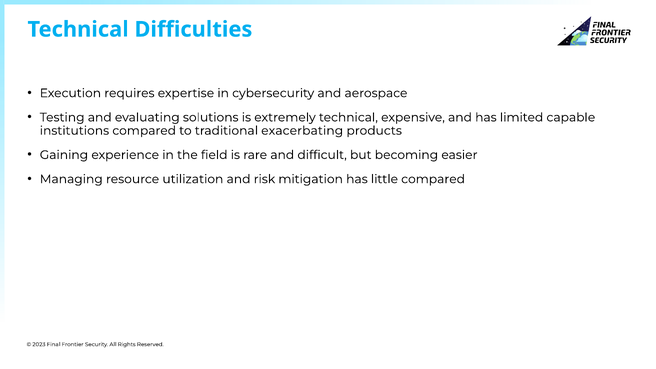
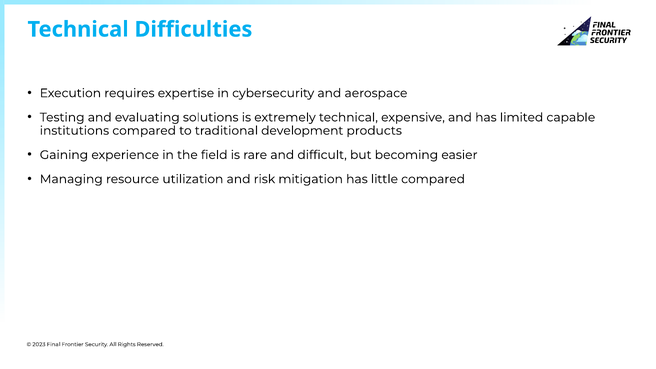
exacerbating: exacerbating -> development (302, 131)
